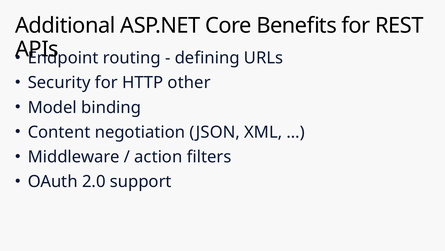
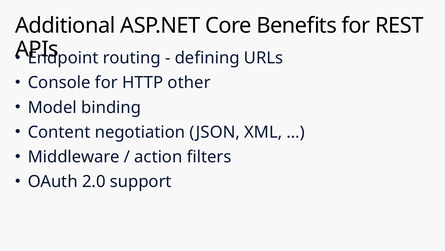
Security: Security -> Console (59, 83)
